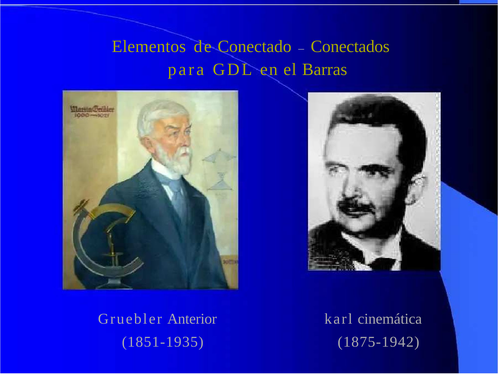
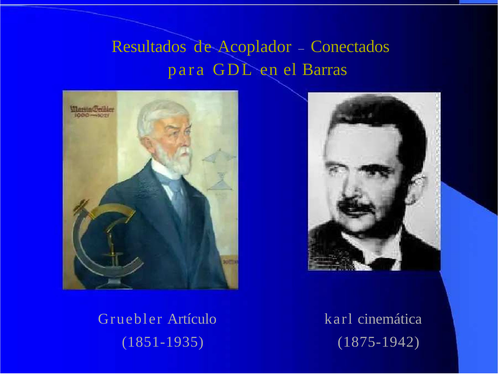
Elementos: Elementos -> Resultados (149, 46)
Conectado: Conectado -> Acoplador (255, 46)
Anterior: Anterior -> Artículo (192, 319)
